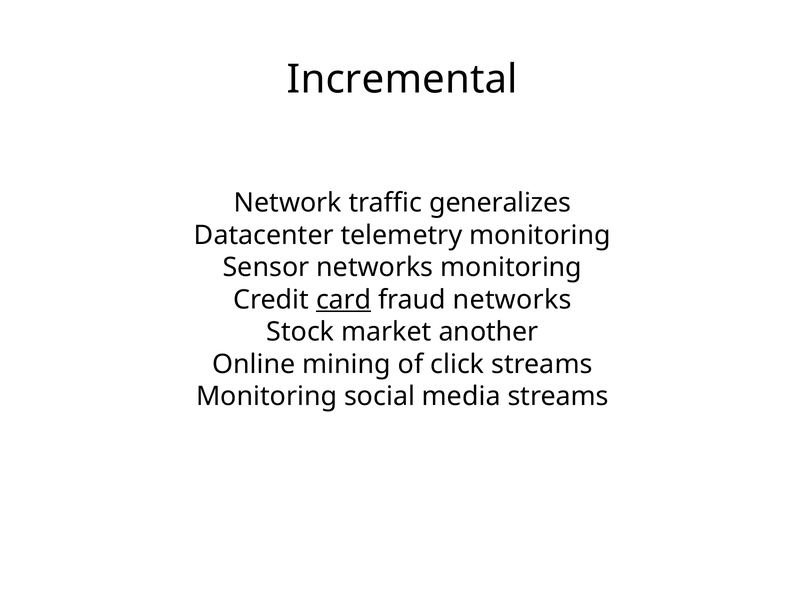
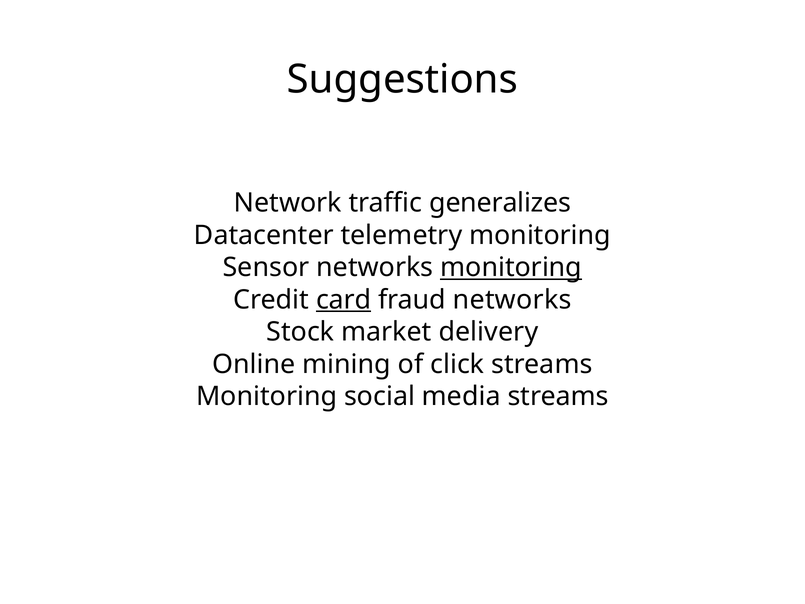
Incremental: Incremental -> Suggestions (402, 79)
monitoring underline: none -> present (511, 267)
another: another -> delivery (488, 332)
